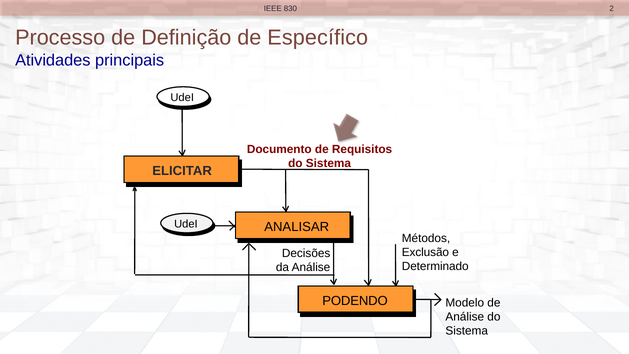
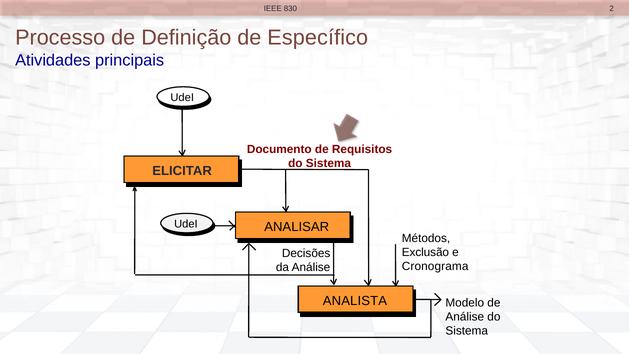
Determinado: Determinado -> Cronograma (435, 266)
PODENDO: PODENDO -> ANALISTA (355, 301)
